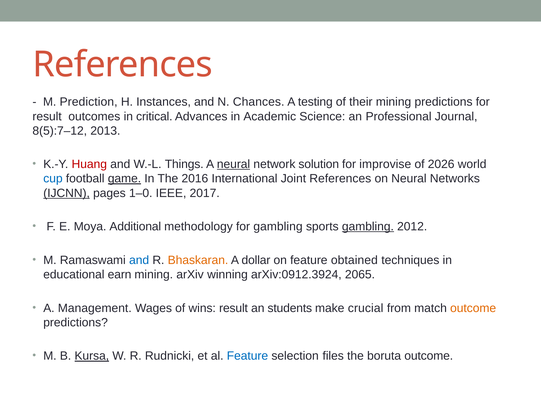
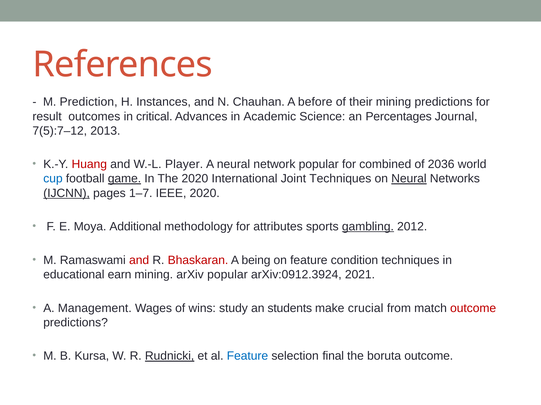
Chances: Chances -> Chauhan (259, 102)
testing: testing -> before (315, 102)
Professional: Professional -> Percentages (399, 117)
8(5):7–12: 8(5):7–12 -> 7(5):7–12 (60, 131)
Things: Things -> Player (184, 165)
neural underline: present -> none (233, 165)
network solution: solution -> popular (319, 165)
improvise: improvise -> combined (385, 165)
2026: 2026 -> 2036 (441, 165)
The 2016: 2016 -> 2020 (195, 179)
Joint References: References -> Techniques (340, 179)
Neural underline: none -> present (409, 179)
1–0: 1–0 -> 1–7 (141, 193)
IEEE 2017: 2017 -> 2020 (205, 193)
for gambling: gambling -> attributes (278, 227)
and colour: blue -> red (139, 261)
Bhaskaran colour: orange -> red (198, 261)
dollar: dollar -> being (256, 261)
obtained: obtained -> condition (354, 261)
arXiv winning: winning -> popular (227, 275)
2065: 2065 -> 2021 (360, 275)
wins result: result -> study (233, 309)
outcome colour: orange -> red (473, 309)
Kursa underline: present -> none (92, 357)
Rudnicki underline: none -> present (170, 357)
files: files -> final (333, 357)
